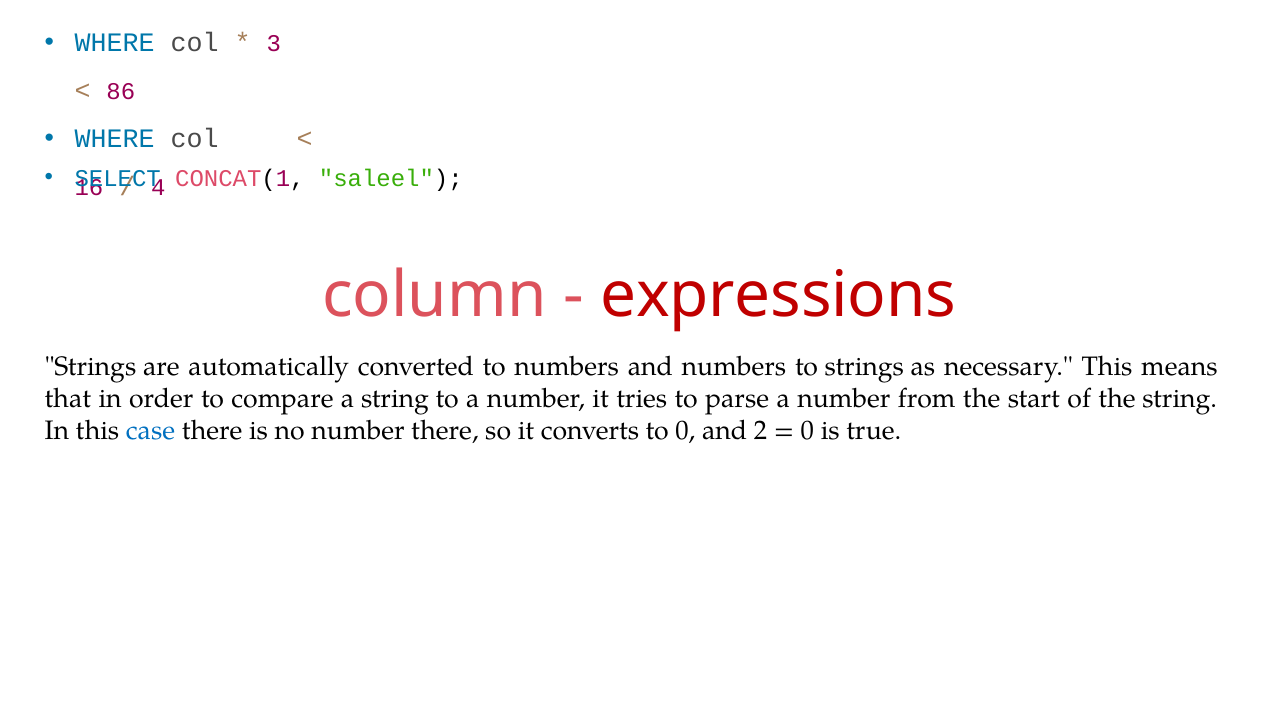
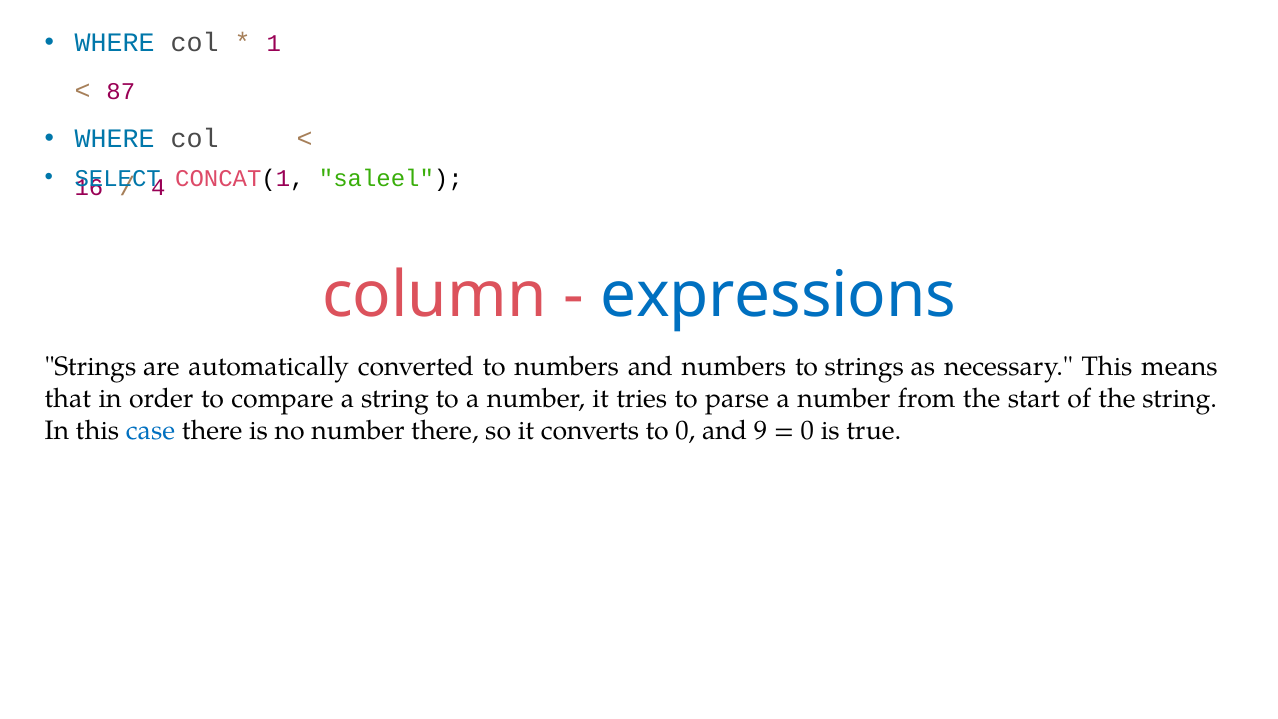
3: 3 -> 1 (274, 44)
86: 86 -> 87 (121, 92)
expressions colour: red -> blue (778, 295)
2: 2 -> 9 (760, 431)
